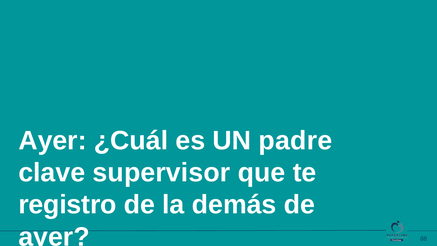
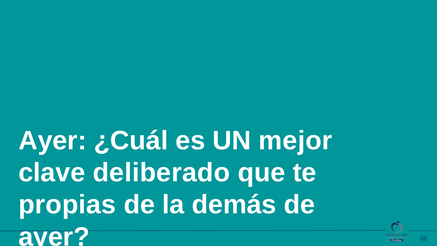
padre: padre -> mejor (295, 141)
supervisor: supervisor -> deliberado (161, 173)
registro: registro -> propias (67, 205)
